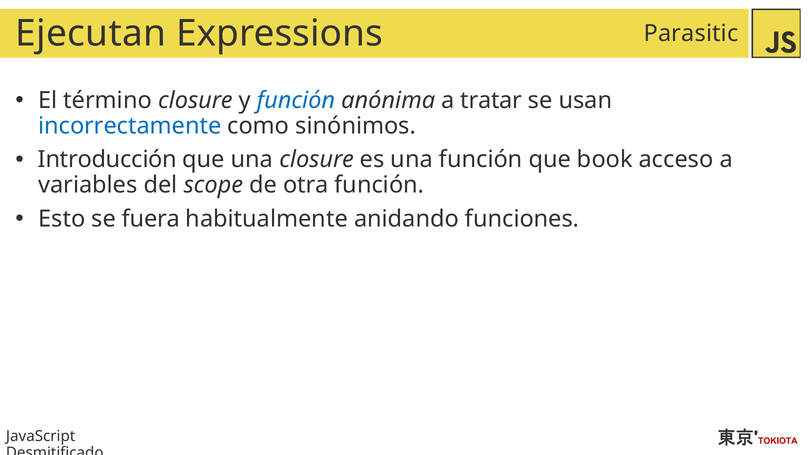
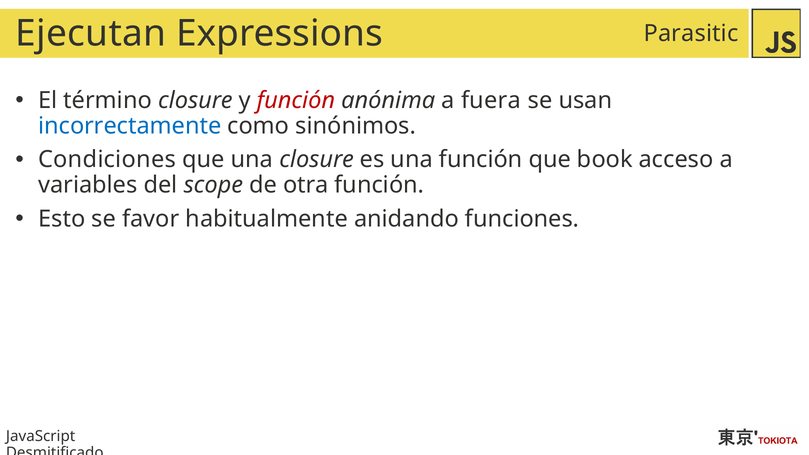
función colour: blue -> red (296, 100)
tratar: tratar -> fuera (491, 100)
Introducción: Introducción -> Condiciones (107, 160)
fuera: fuera -> favor (151, 219)
